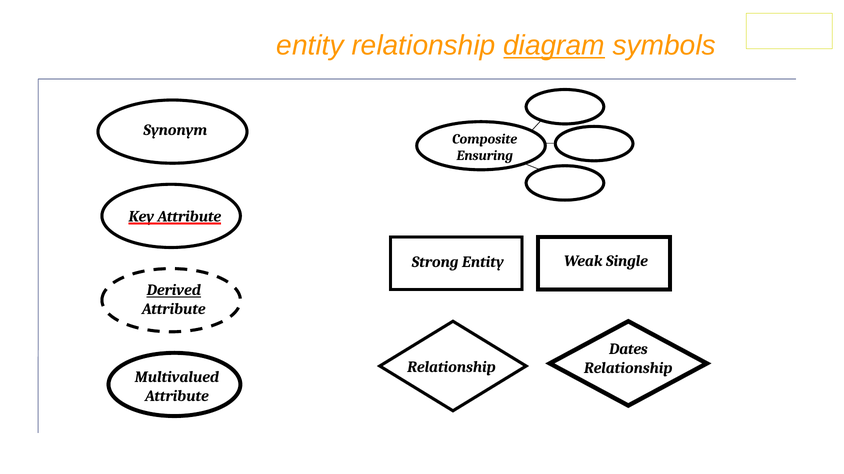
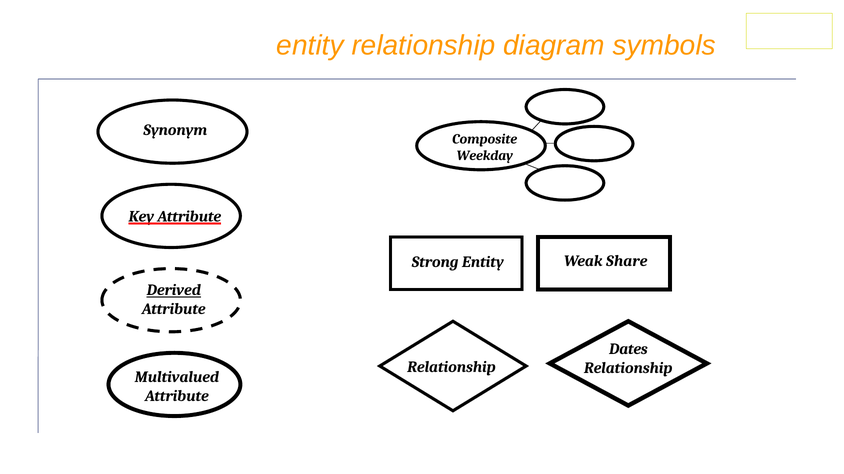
diagram underline: present -> none (554, 46)
Ensuring: Ensuring -> Weekday (485, 156)
Single: Single -> Share (627, 261)
